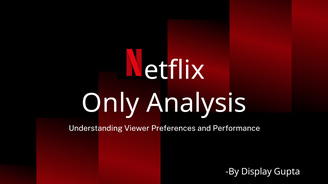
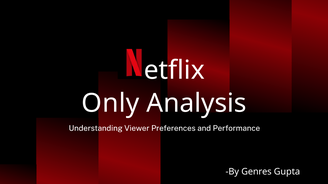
Display: Display -> Genres (256, 172)
